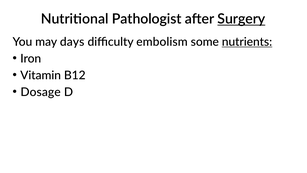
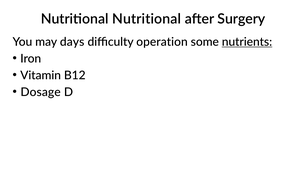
Nutritional Pathologist: Pathologist -> Nutritional (147, 19)
Surgery underline: present -> none (241, 19)
embolism: embolism -> operation (162, 42)
